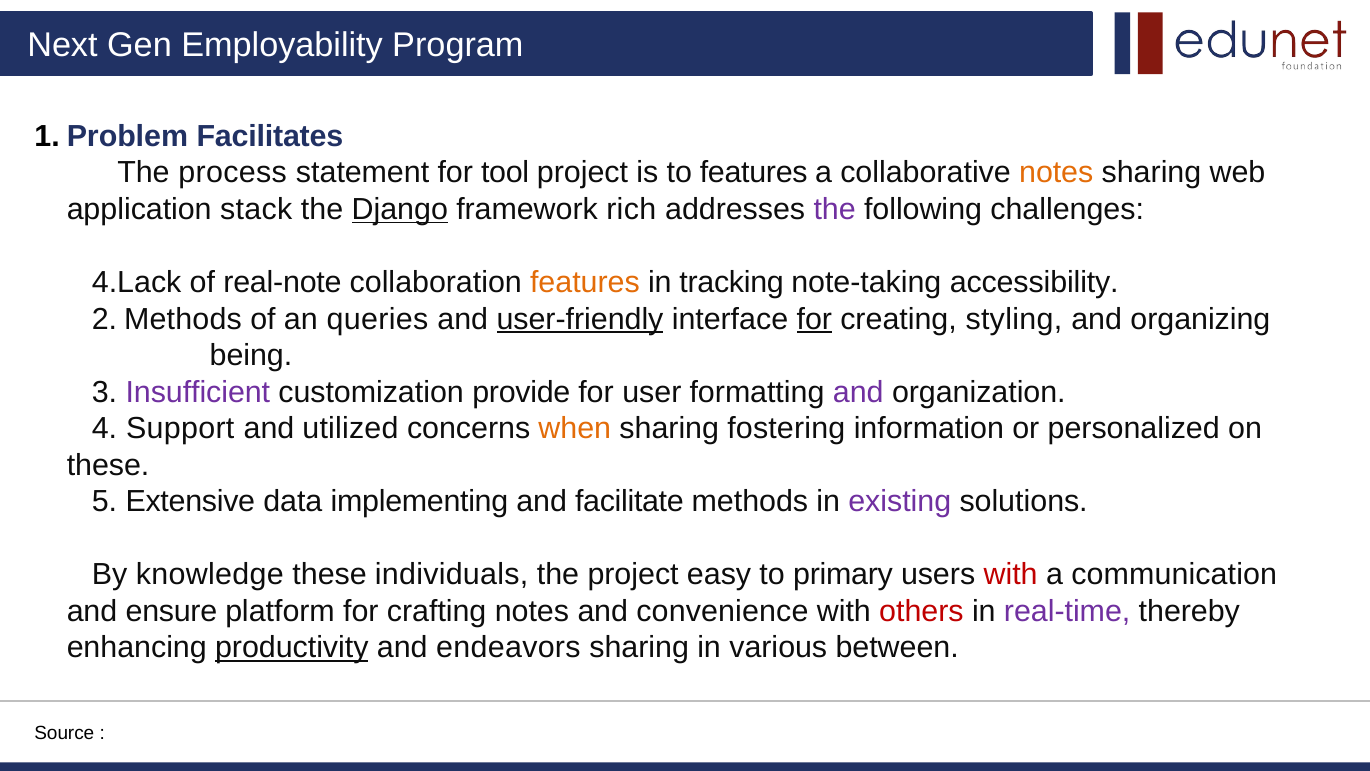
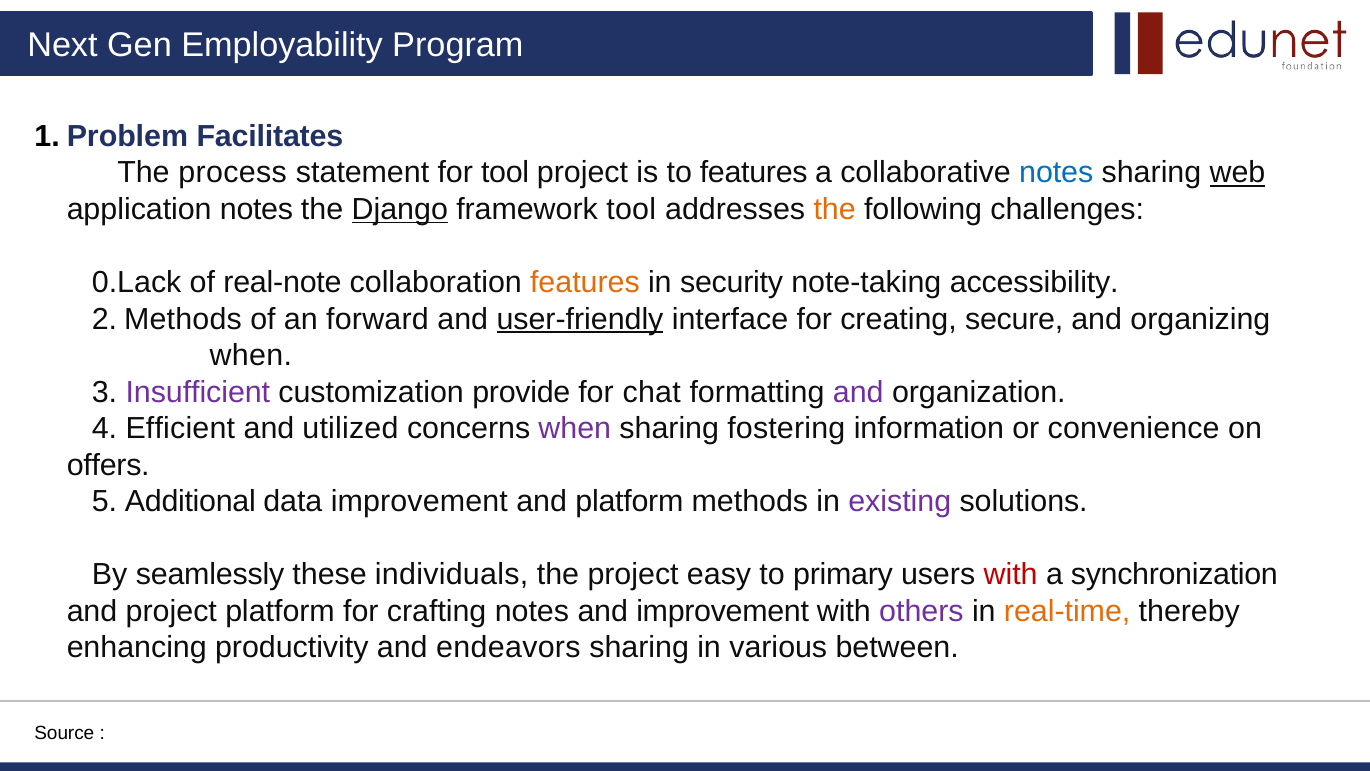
notes colour: orange -> blue (1056, 173)
web underline: none -> present (1237, 173)
application stack: stack -> notes (256, 209)
framework rich: rich -> tool (631, 209)
the colour: purple -> orange (835, 209)
4.Lack: 4.Lack -> 0.Lack (137, 282)
tracking: tracking -> security (732, 282)
queries: queries -> forward (378, 319)
for underline: present -> none (814, 319)
styling: styling -> secure (1014, 319)
being: being -> when (251, 355)
user: user -> chat (652, 392)
Support: Support -> Efficient (180, 428)
when colour: orange -> purple (575, 428)
personalized: personalized -> convenience (1134, 428)
these: these -> offers (108, 465)
Extensive: Extensive -> Additional (190, 501)
data implementing: implementing -> improvement (419, 501)
and facilitate: facilitate -> platform (629, 501)
knowledge: knowledge -> seamlessly (210, 574)
communication: communication -> synchronization (1174, 574)
and ensure: ensure -> project (171, 611)
and convenience: convenience -> improvement (723, 611)
others colour: red -> purple (921, 611)
real-time colour: purple -> orange (1067, 611)
productivity underline: present -> none (292, 648)
